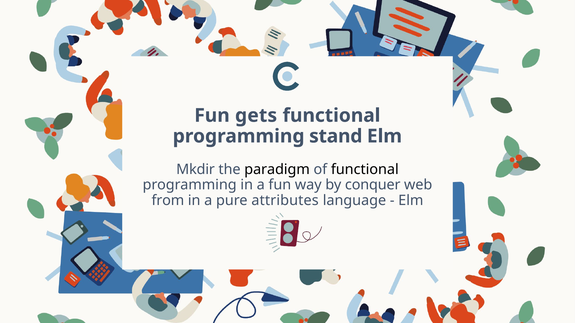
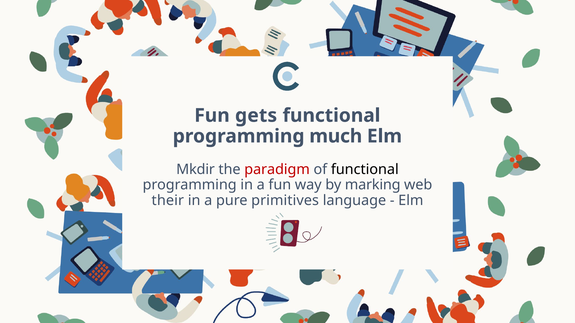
stand: stand -> much (336, 136)
paradigm colour: black -> red (277, 170)
conquer: conquer -> marking (373, 185)
from: from -> their (168, 201)
attributes: attributes -> primitives (285, 201)
